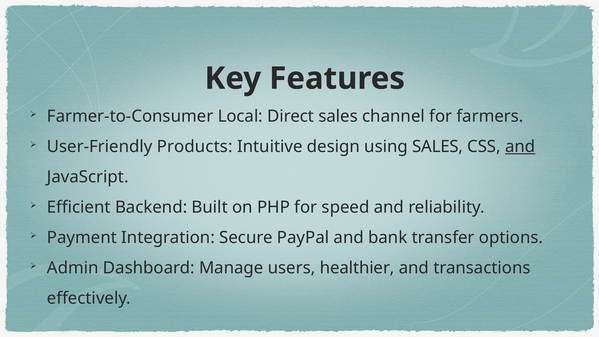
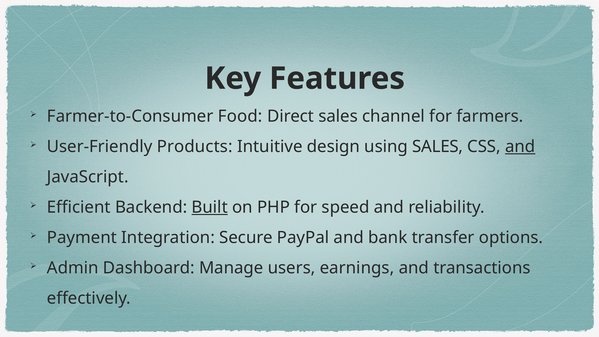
Local: Local -> Food (240, 116)
Built underline: none -> present (210, 207)
healthier: healthier -> earnings (357, 268)
